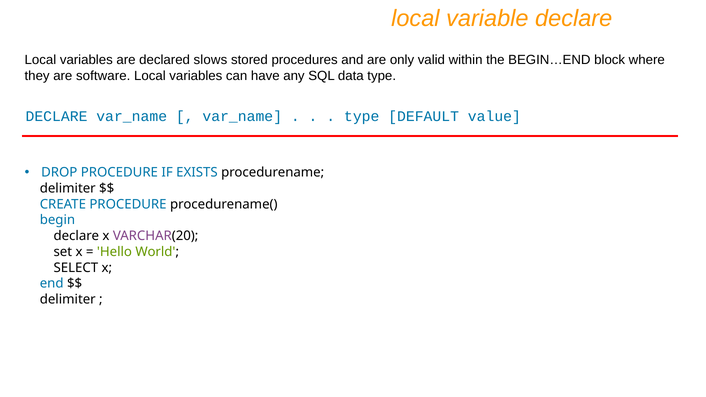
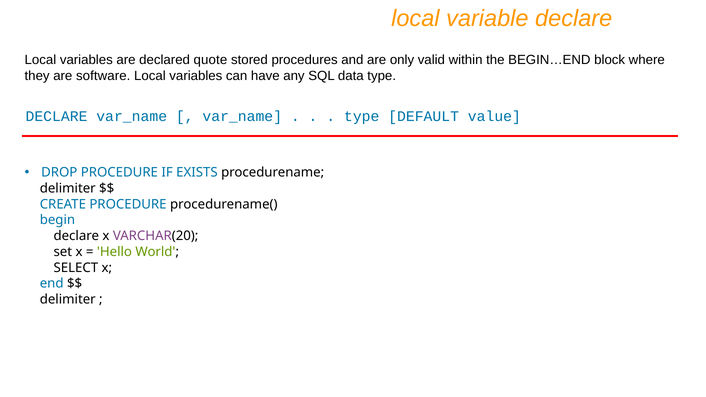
slows: slows -> quote (210, 60)
